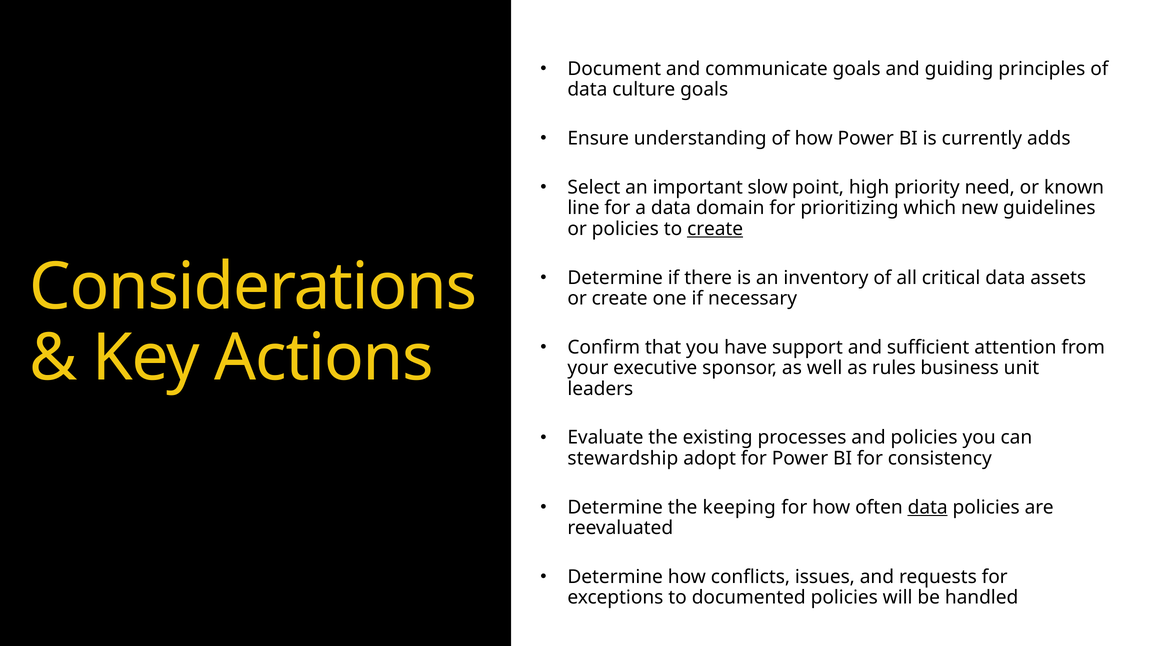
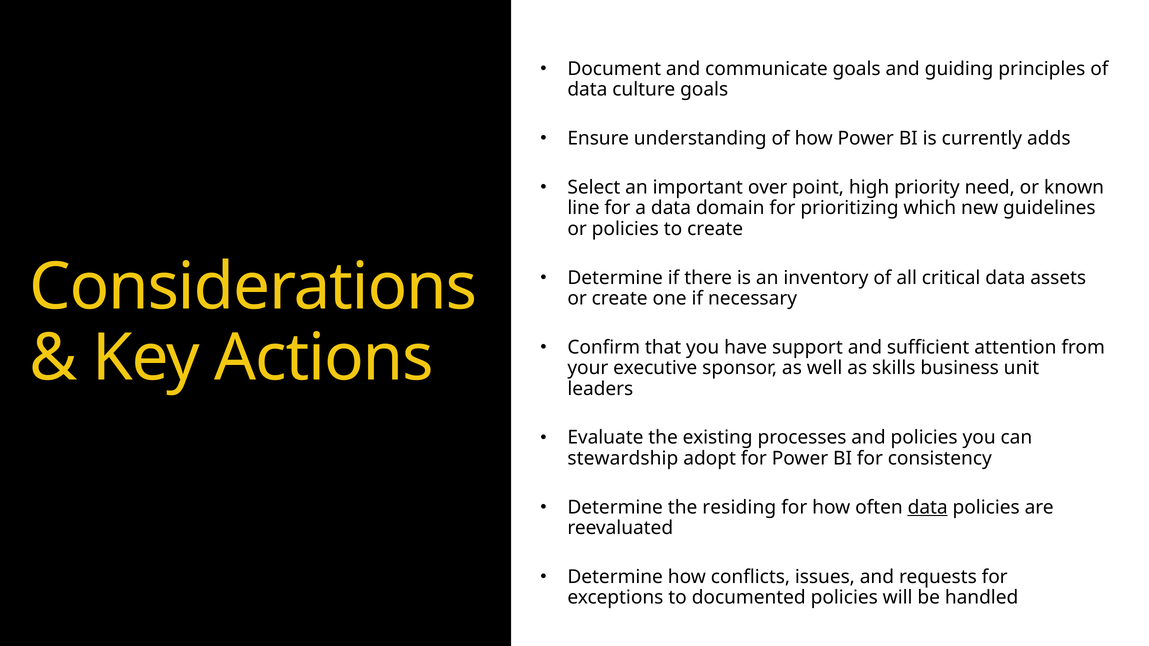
slow: slow -> over (768, 188)
create underline: present -> none (715, 229)
rules: rules -> skills (894, 368)
keeping: keeping -> residing (739, 508)
